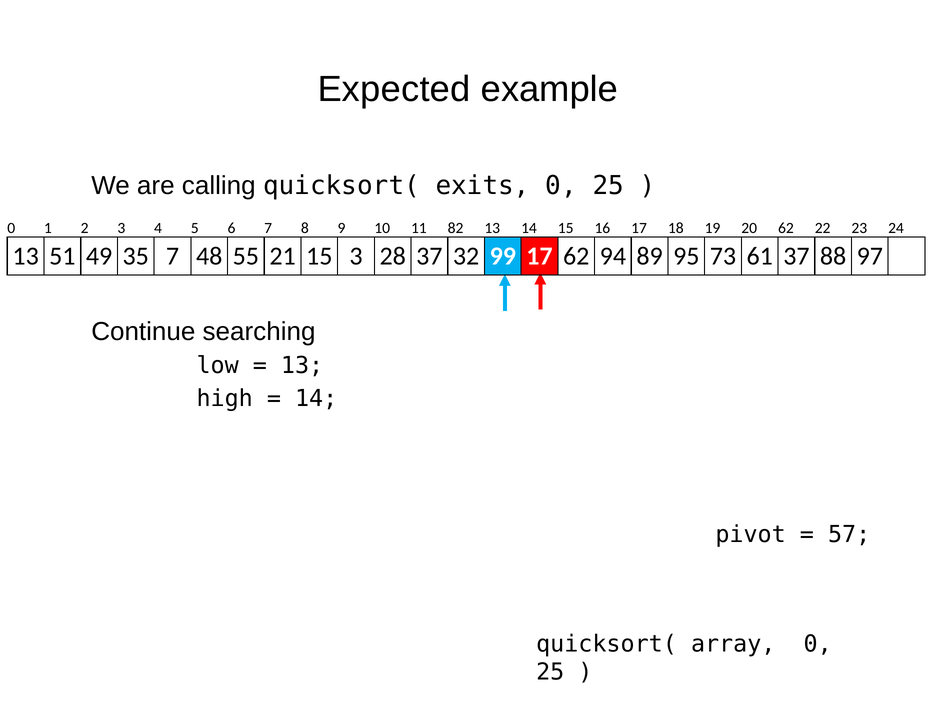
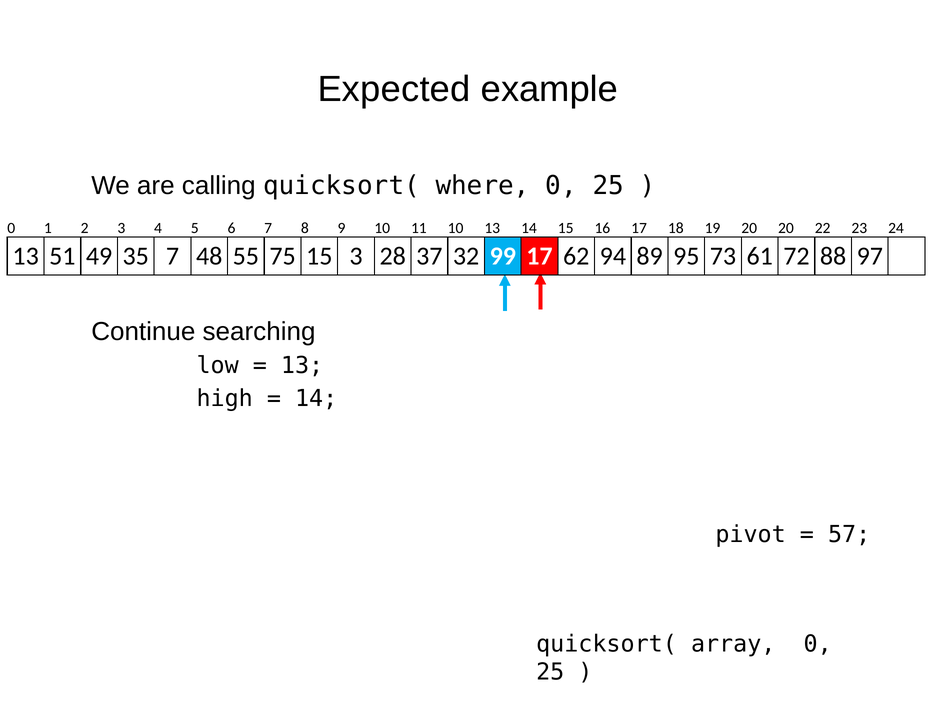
exits: exits -> where (483, 186)
11 82: 82 -> 10 (456, 228)
20 62: 62 -> 20 (786, 228)
21: 21 -> 75 (283, 256)
61 37: 37 -> 72 (796, 256)
